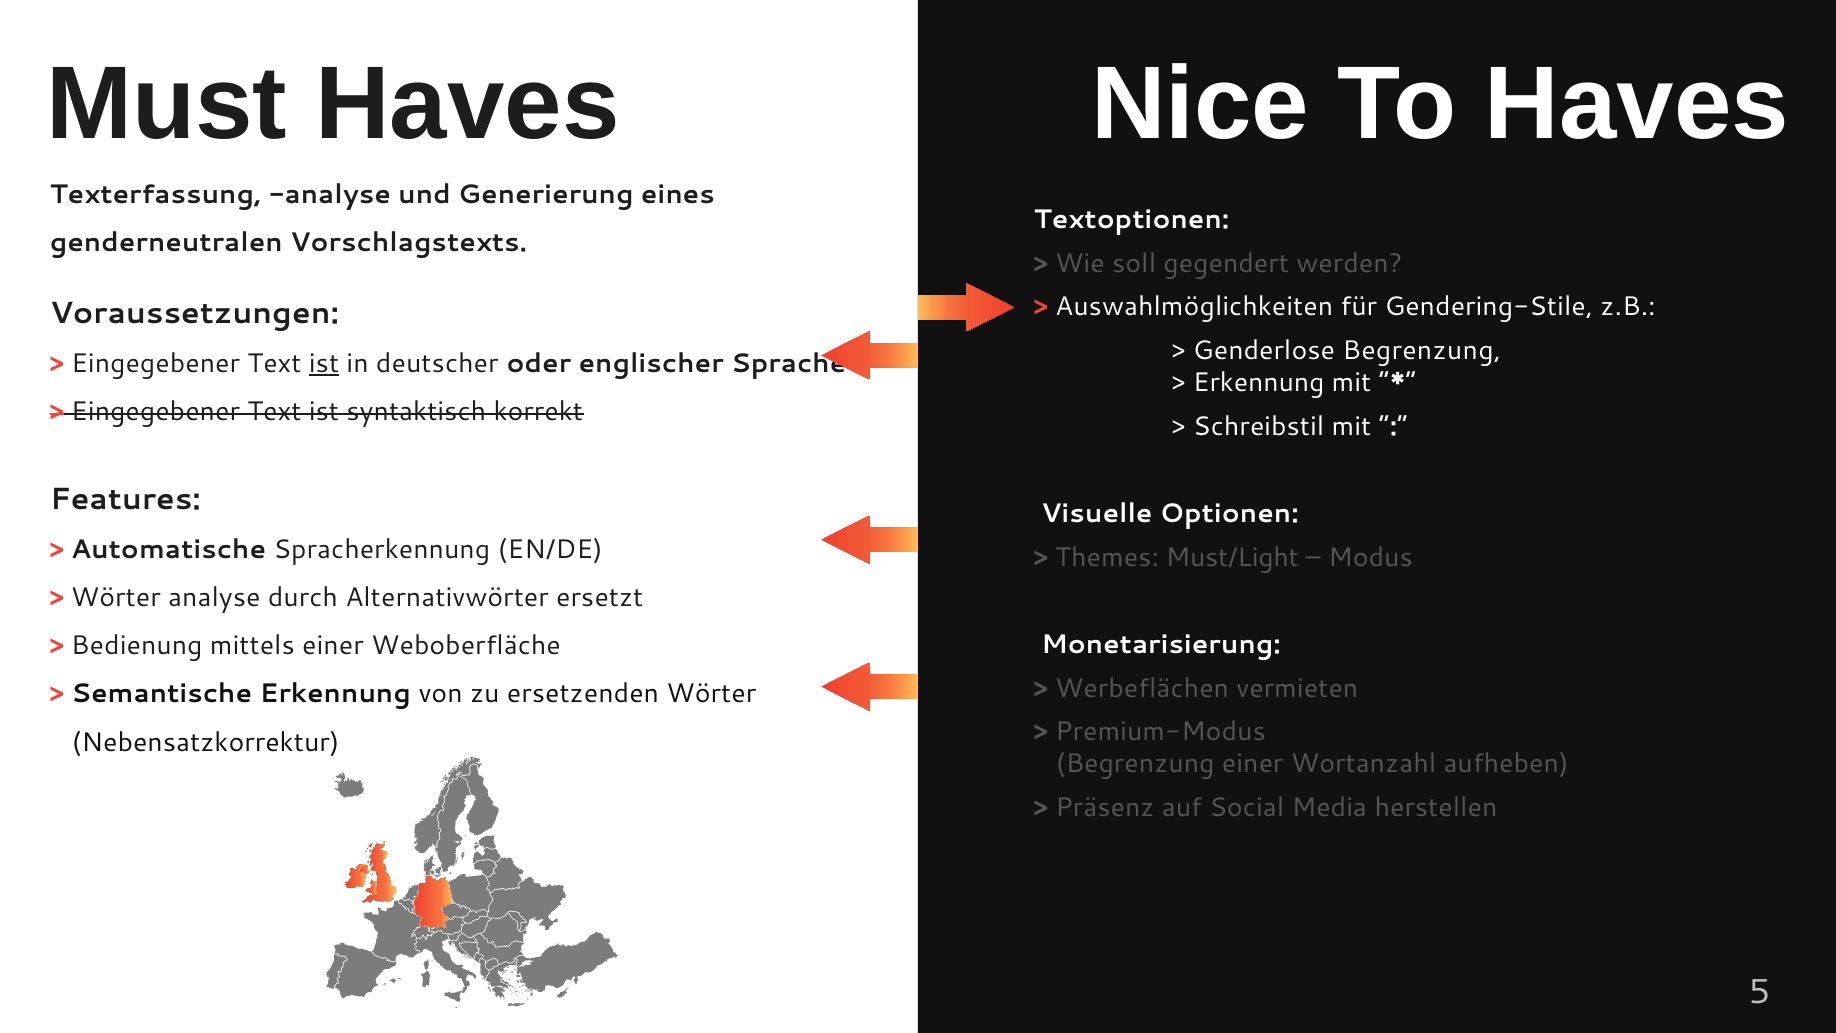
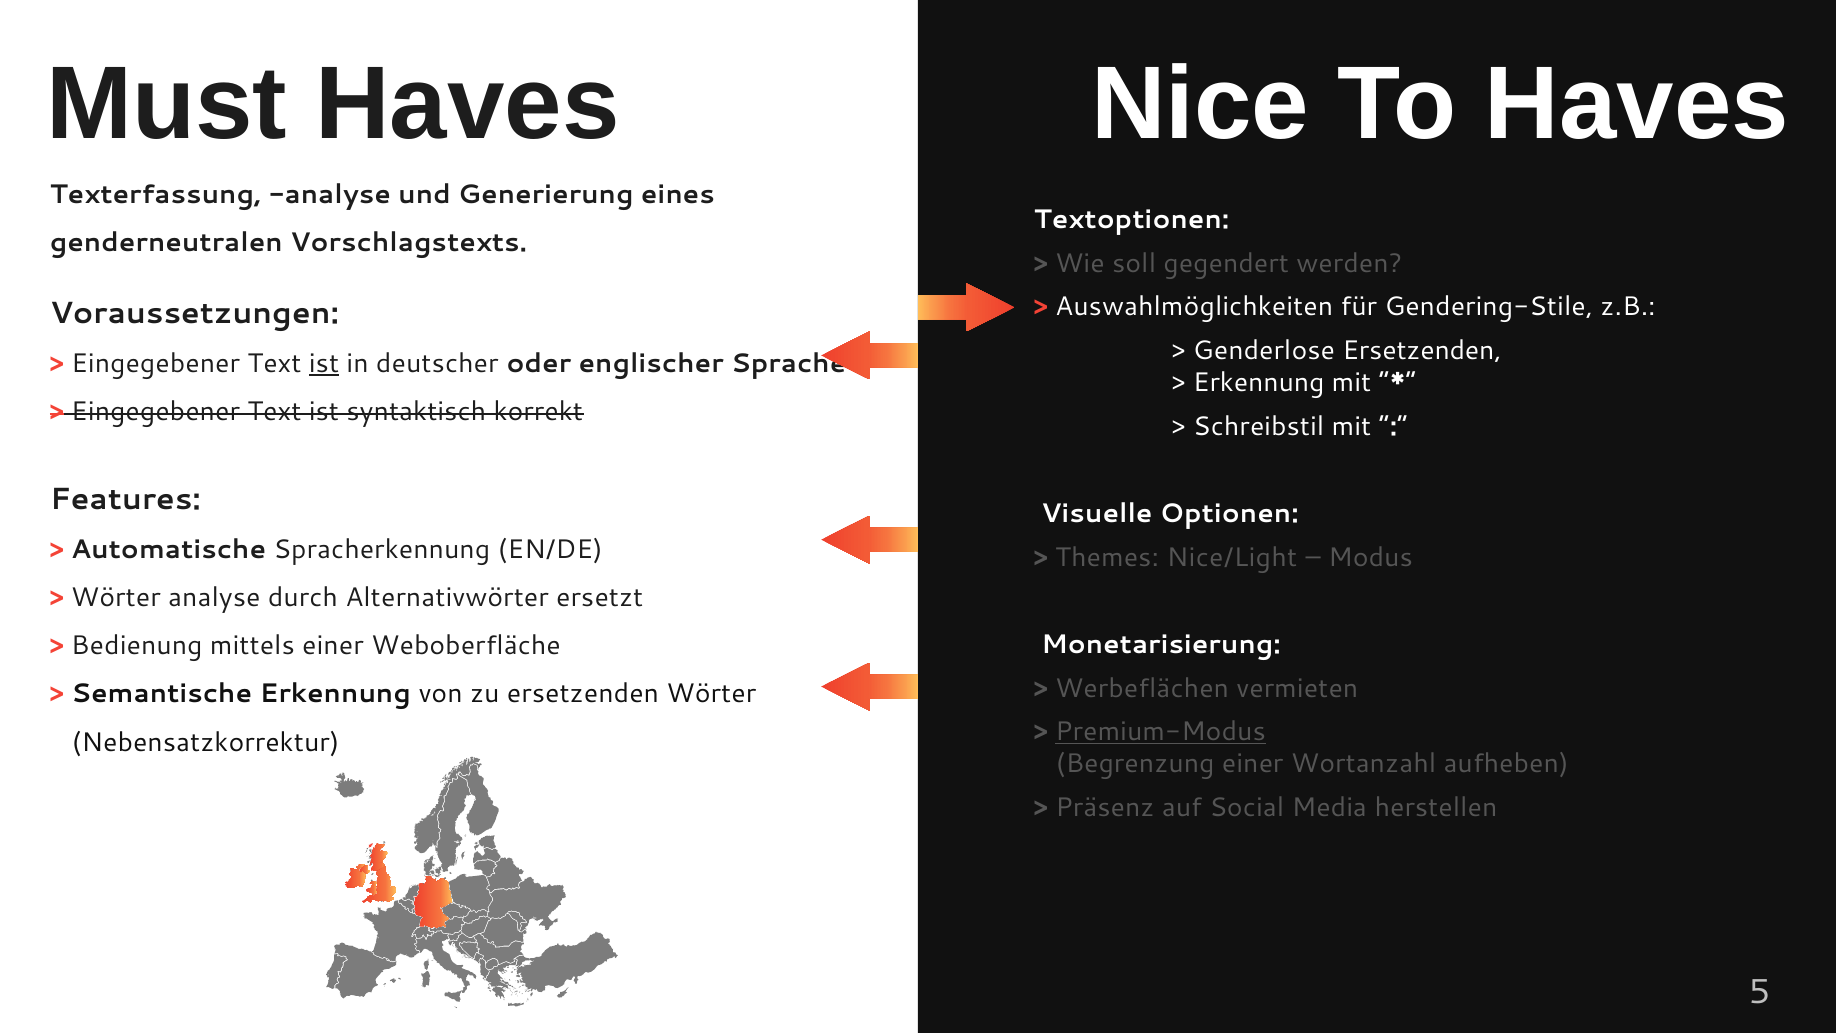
Genderlose Begrenzung: Begrenzung -> Ersetzenden (1422, 350)
Must/Light: Must/Light -> Nice/Light (1232, 557)
Premium-Modus underline: none -> present (1160, 732)
